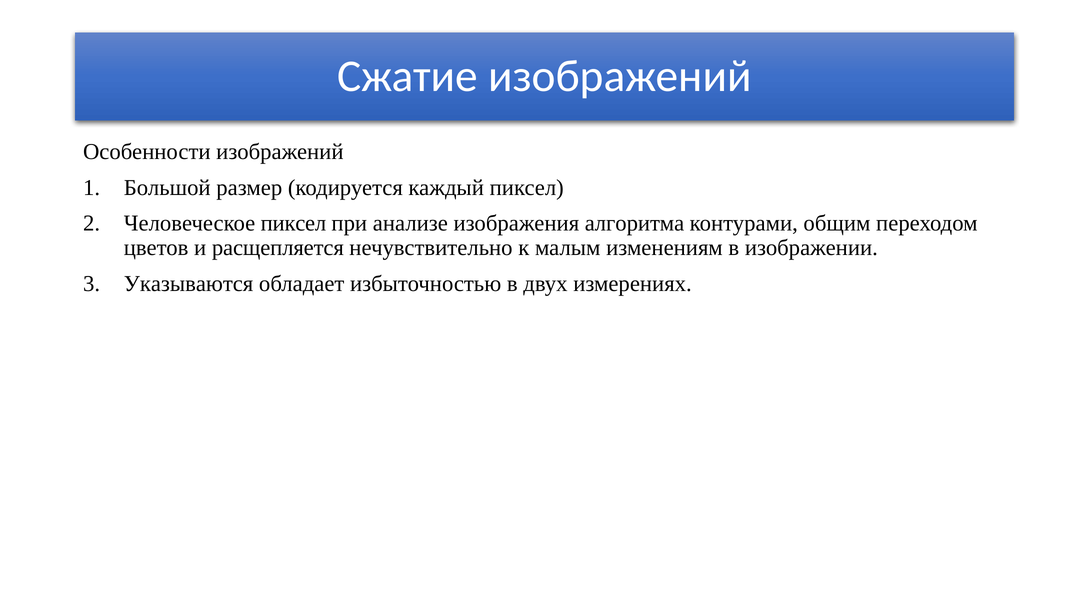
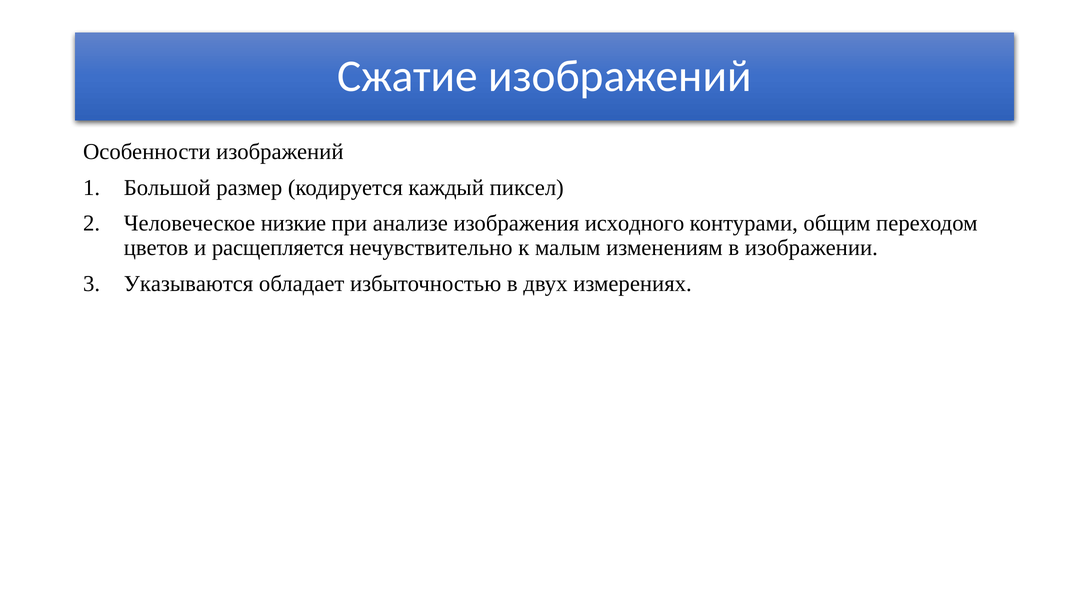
Человеческое пиксел: пиксел -> низкие (293, 223)
алгоритма: алгоритма -> исходного (635, 223)
